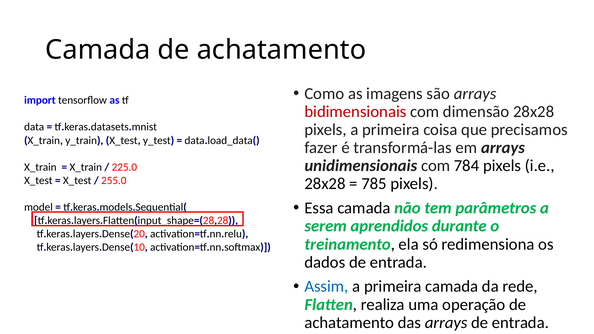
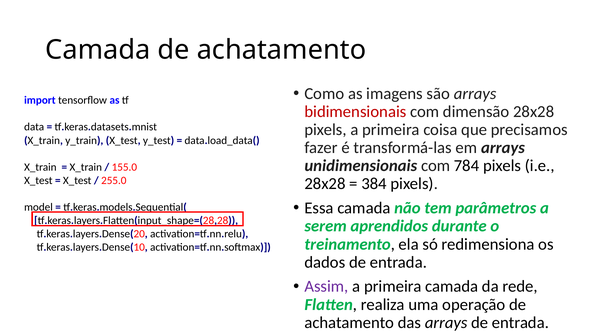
225.0: 225.0 -> 155.0 (124, 167)
785: 785 -> 384 (374, 184)
Assim colour: blue -> purple (326, 287)
